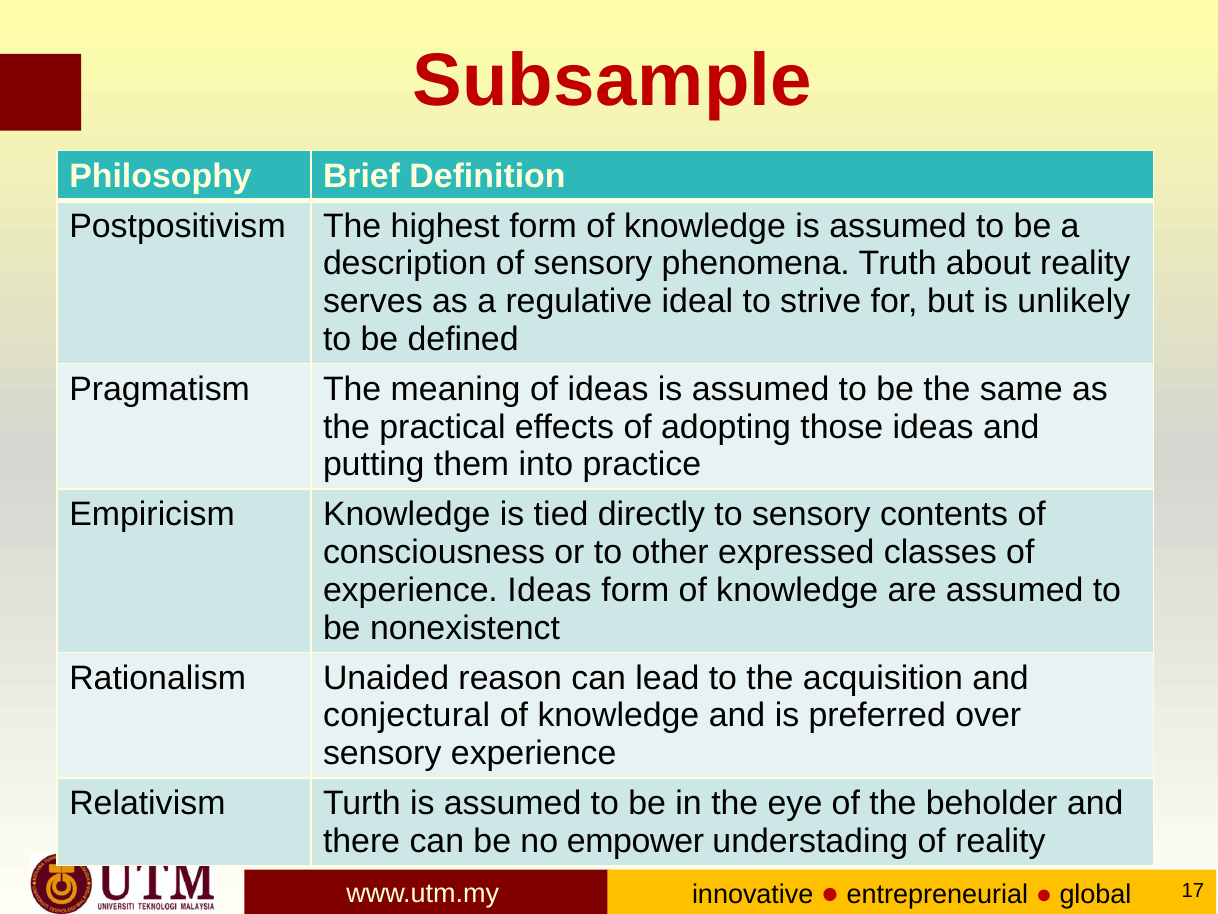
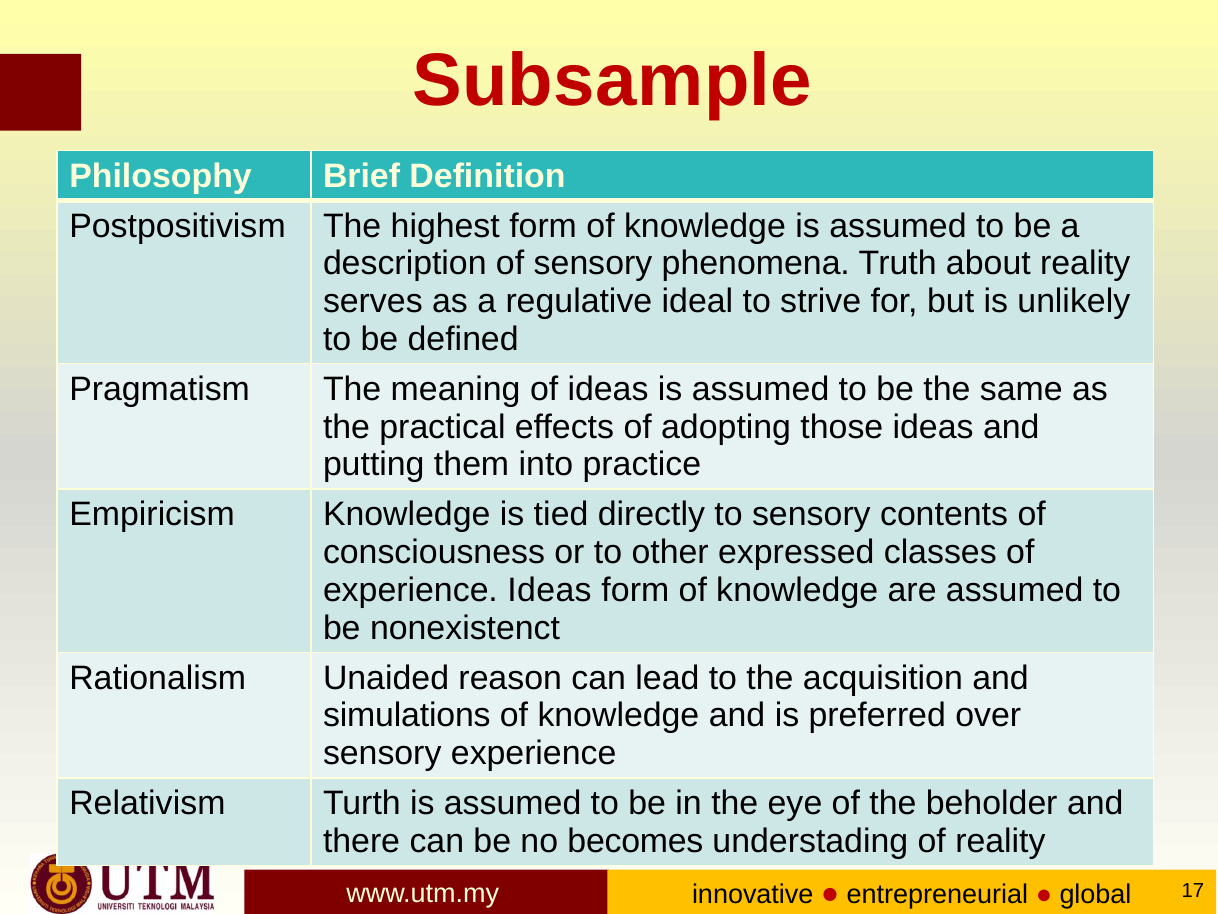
conjectural: conjectural -> simulations (407, 715)
empower: empower -> becomes (635, 841)
